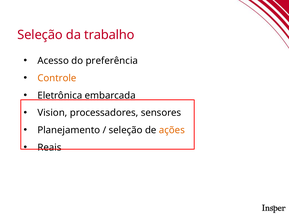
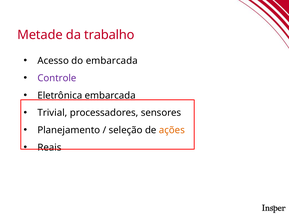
Seleção: Seleção -> Metade (40, 35)
do preferência: preferência -> embarcada (112, 61)
Controle colour: orange -> purple (57, 78)
Vision: Vision -> Trivial (52, 113)
